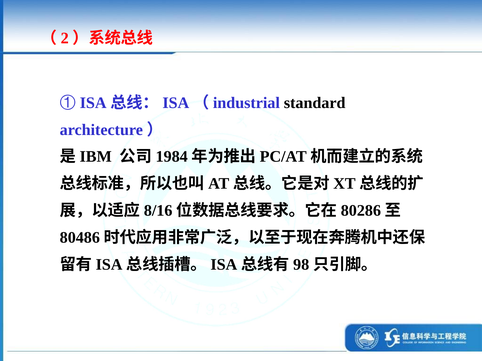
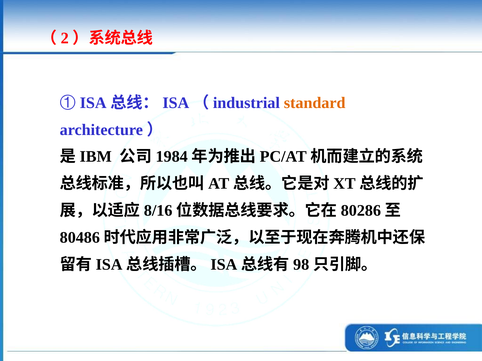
standard colour: black -> orange (315, 103)
